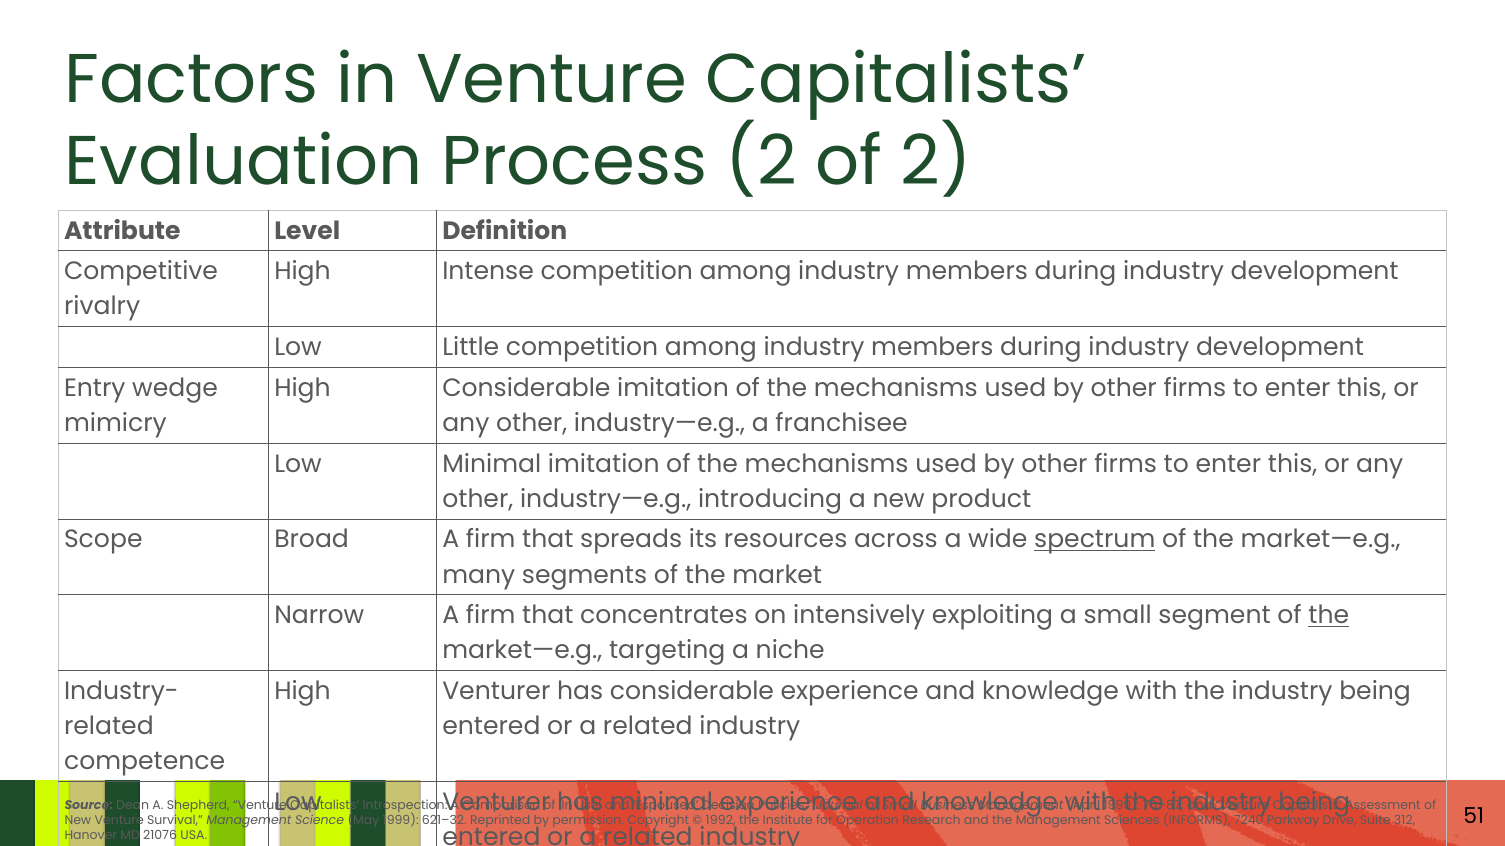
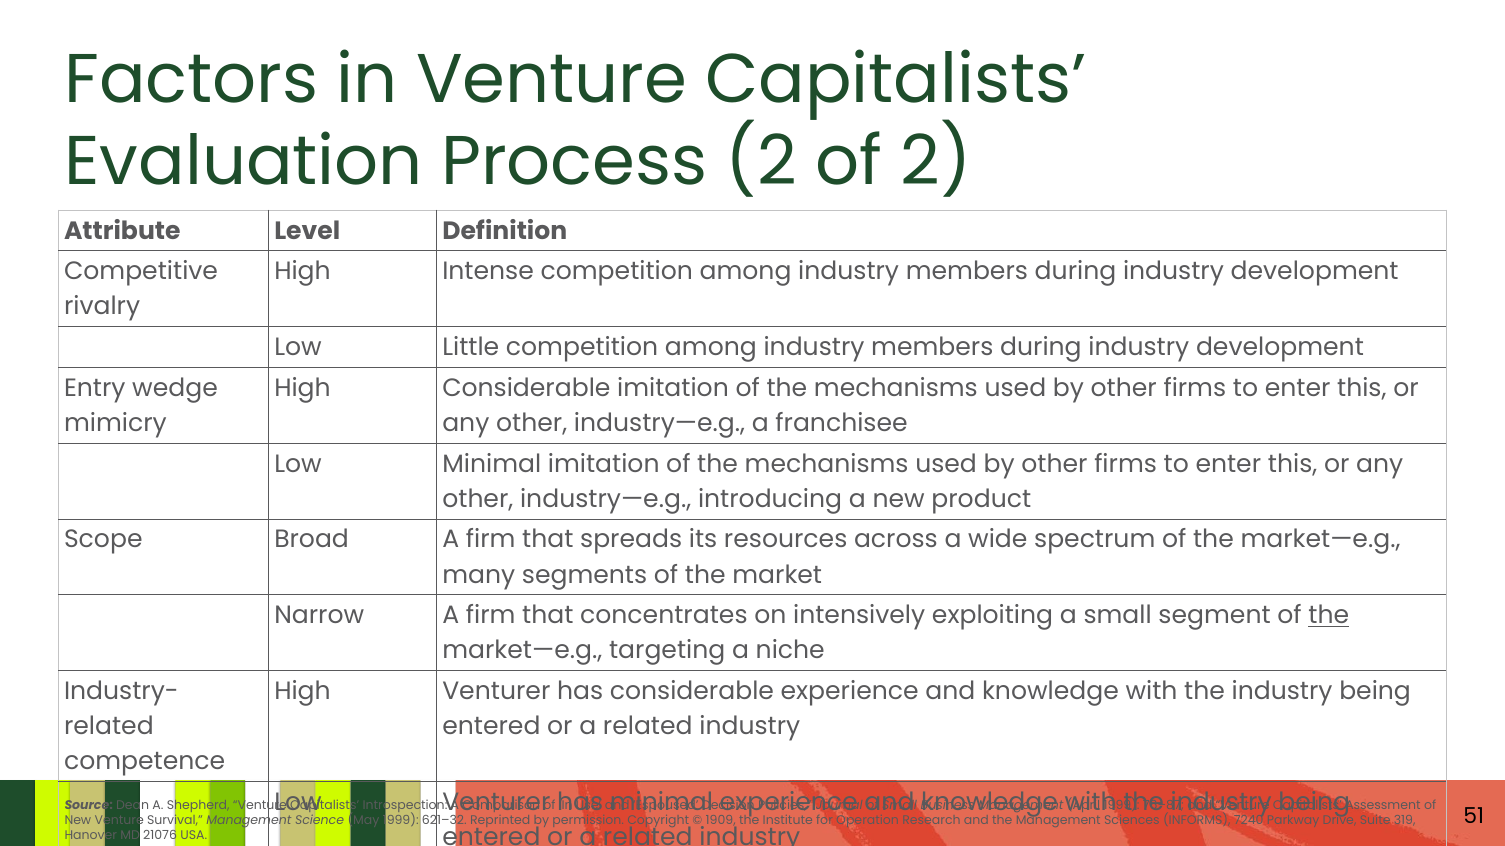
spectrum underline: present -> none (1095, 540)
1992: 1992 -> 1909 (721, 821)
312: 312 -> 319 (1405, 821)
